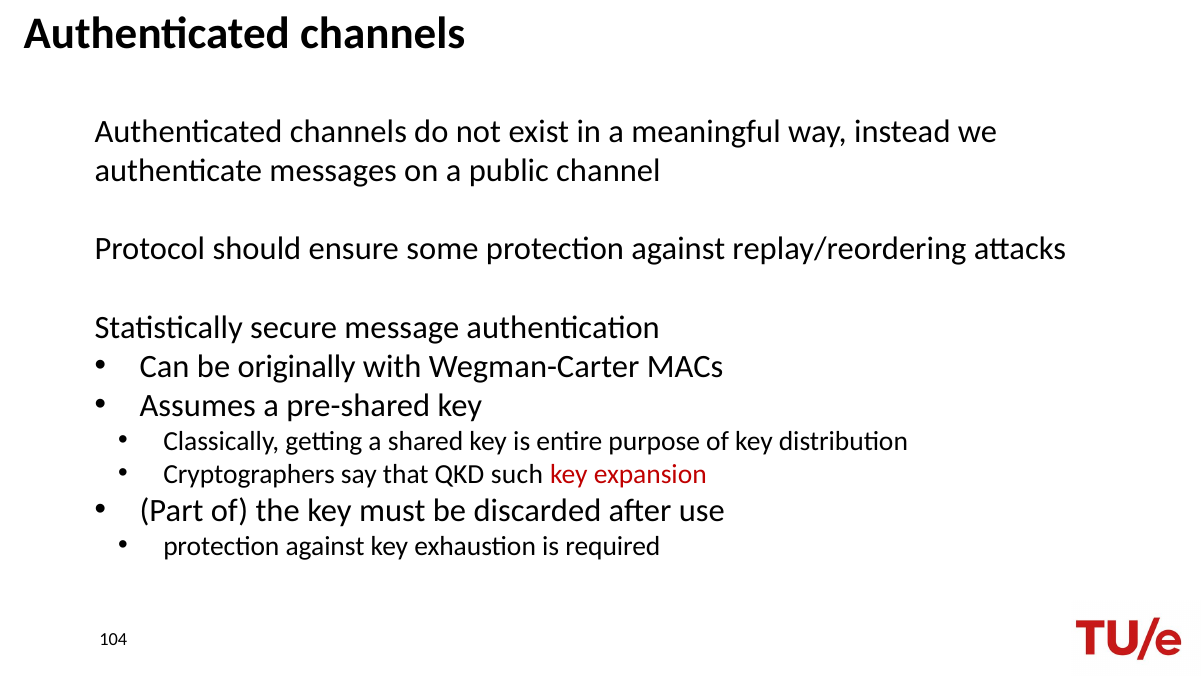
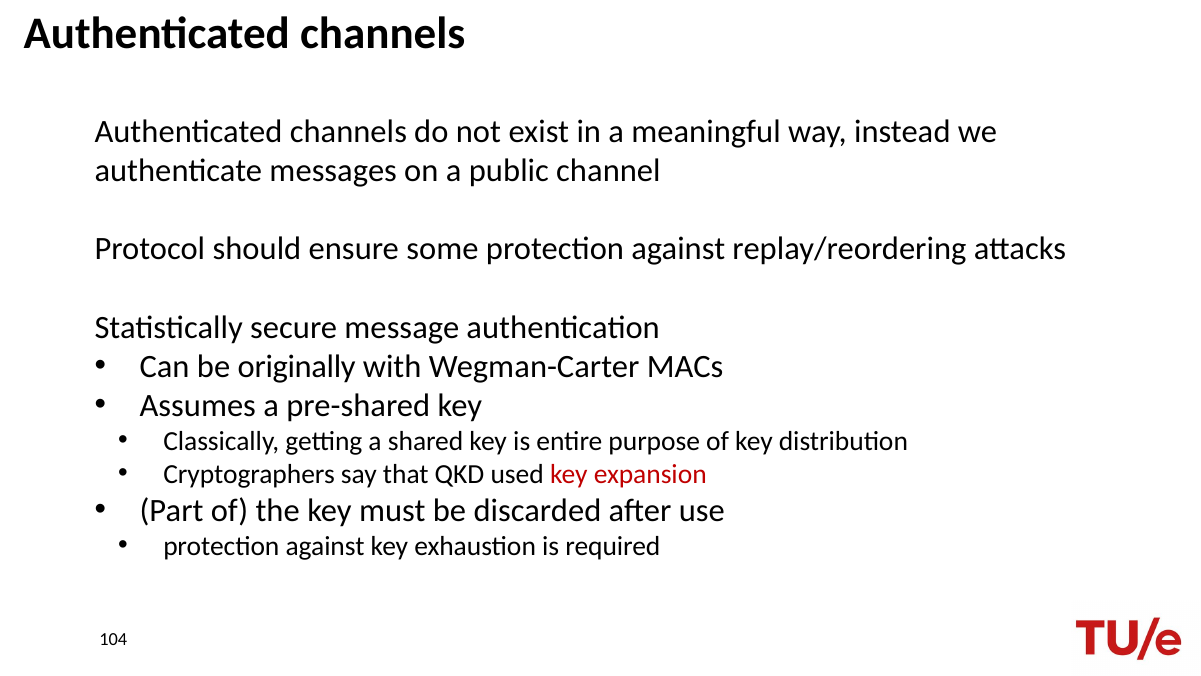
such: such -> used (517, 474)
